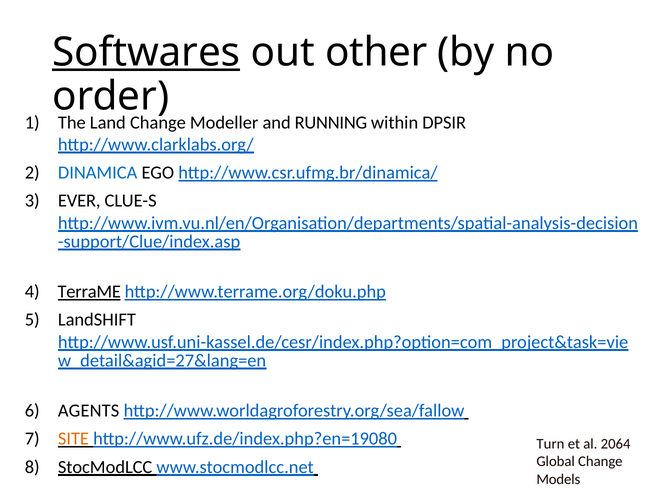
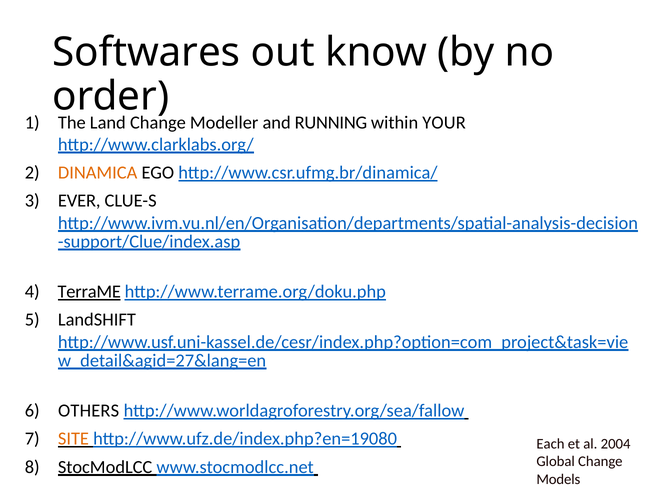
Softwares underline: present -> none (146, 52)
other: other -> know (376, 52)
DPSIR: DPSIR -> YOUR (444, 122)
DINAMICA colour: blue -> orange (98, 173)
AGENTS: AGENTS -> OTHERS (89, 410)
Turn: Turn -> Each (551, 443)
2064: 2064 -> 2004 (616, 443)
